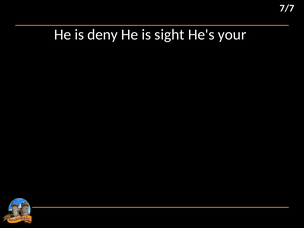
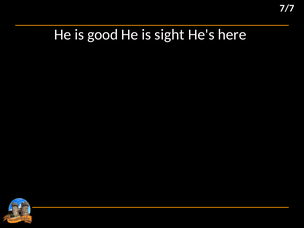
deny: deny -> good (103, 35)
your: your -> here (232, 35)
